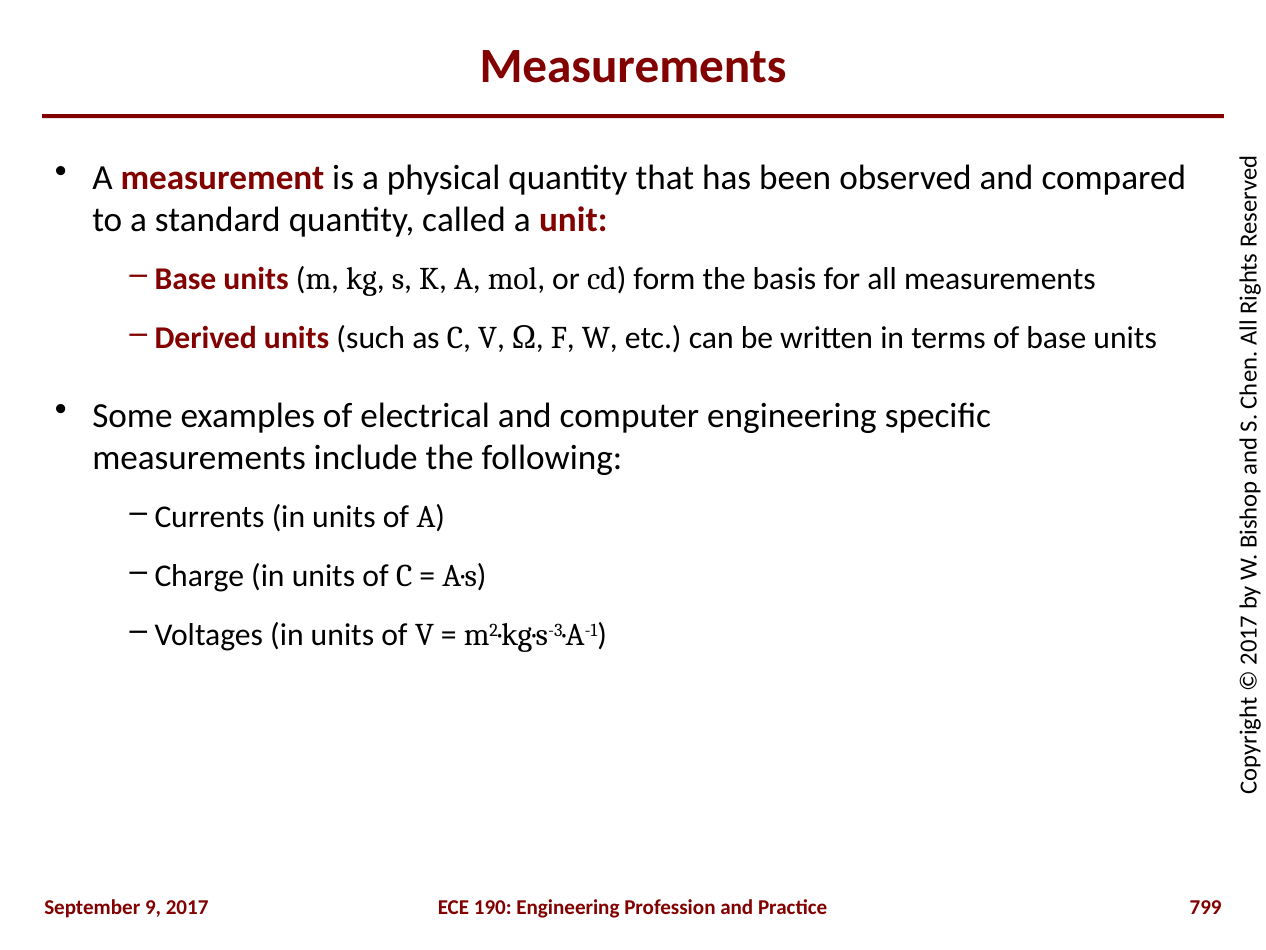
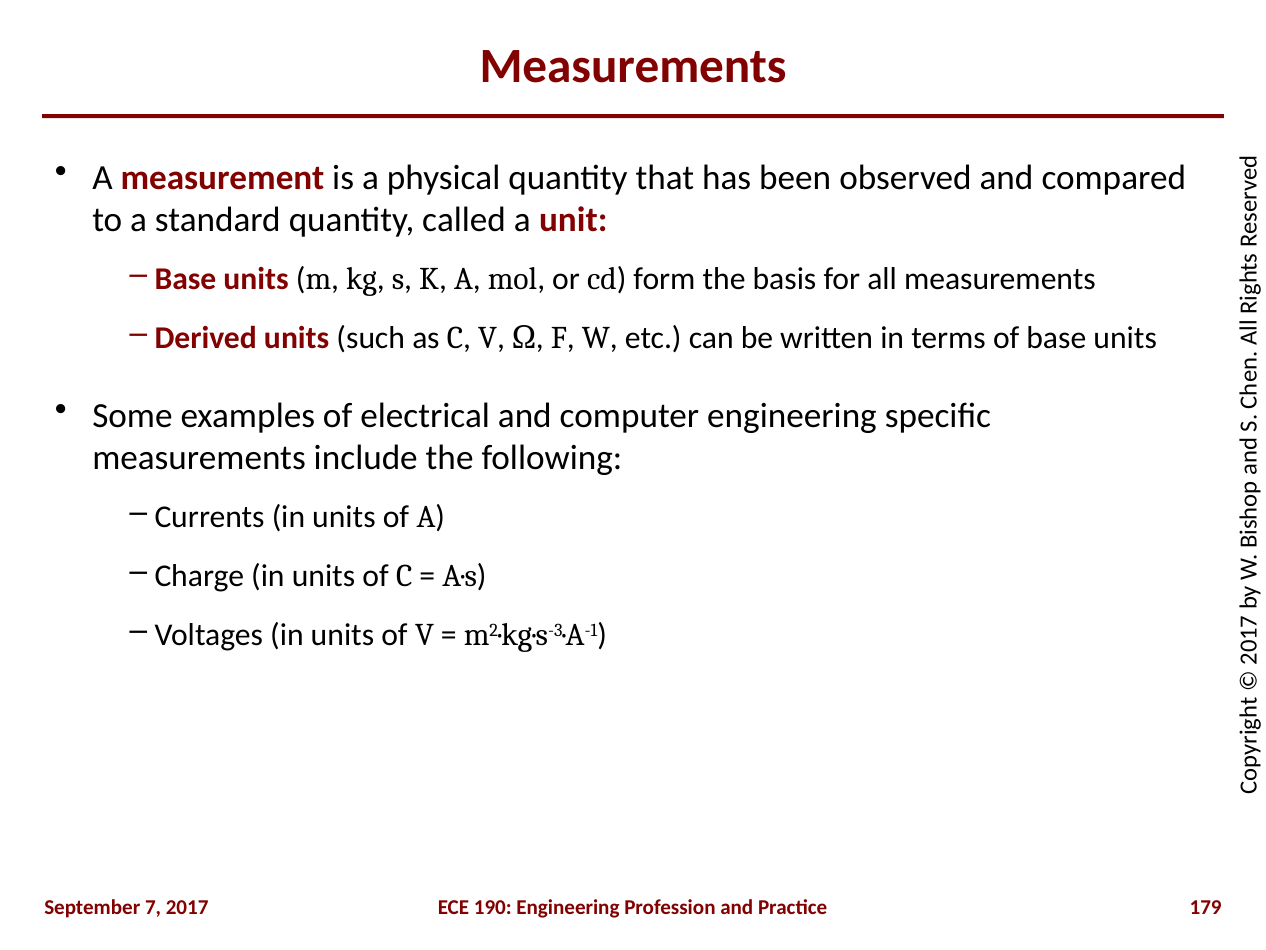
September 9: 9 -> 7 (153, 907)
799: 799 -> 179 (1206, 907)
